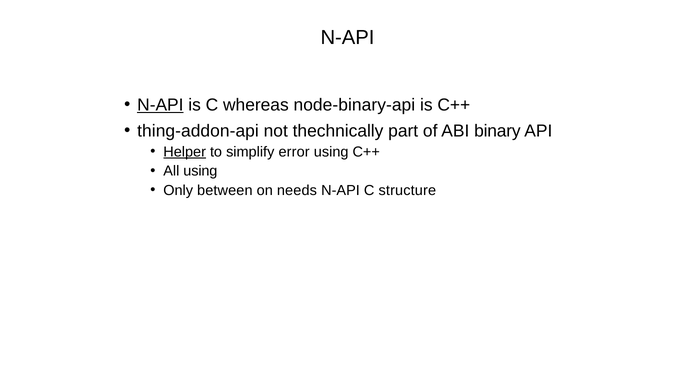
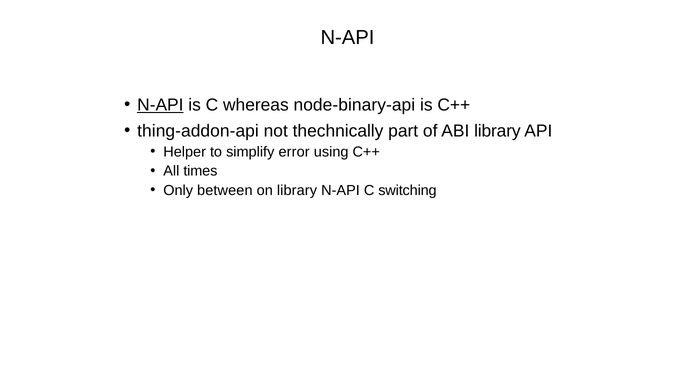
ABI binary: binary -> library (497, 131)
Helper underline: present -> none (185, 152)
All using: using -> times (200, 171)
on needs: needs -> library (297, 190)
structure: structure -> switching (407, 190)
